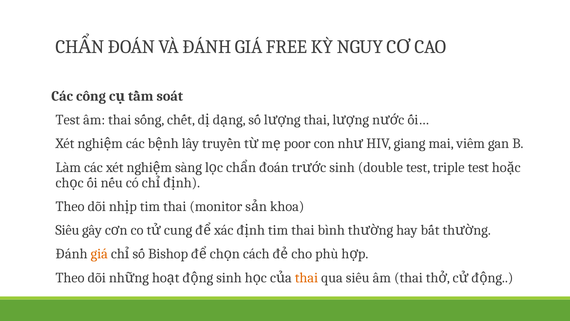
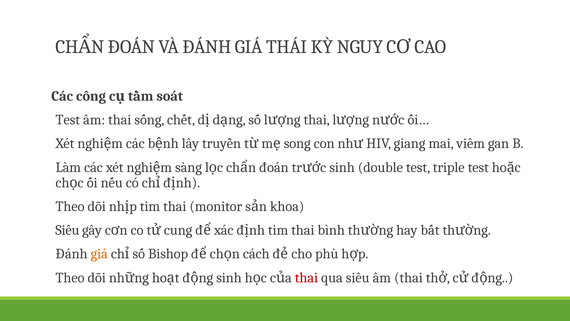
FREE: FREE -> THÁI (287, 47)
poor: poor -> song (297, 143)
thai colour: orange -> red (306, 277)
